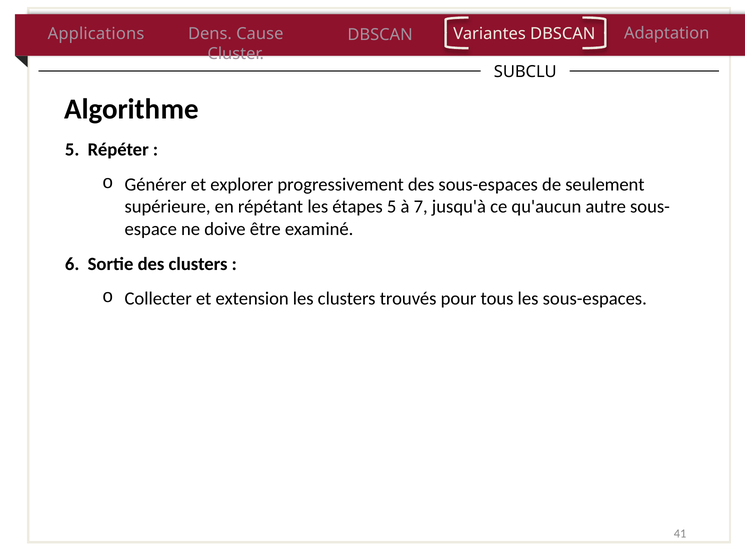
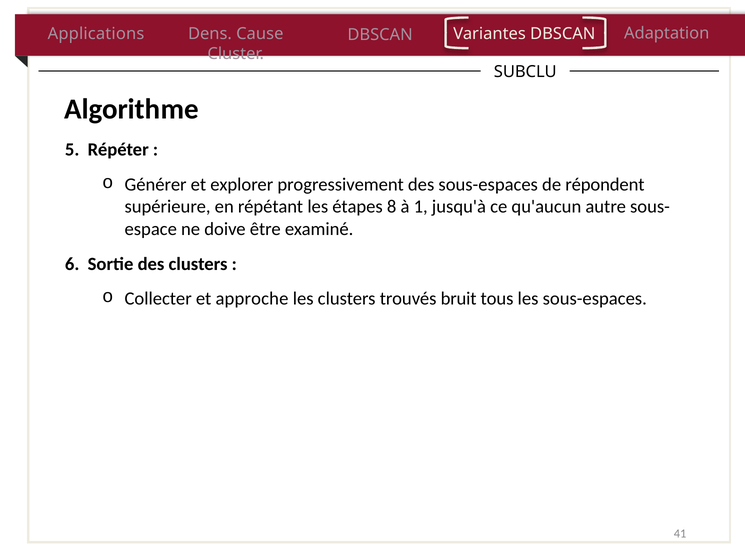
seulement: seulement -> répondent (605, 184)
étapes 5: 5 -> 8 (392, 207)
7: 7 -> 1 (421, 207)
extension: extension -> approche (252, 299)
pour: pour -> bruit (459, 299)
